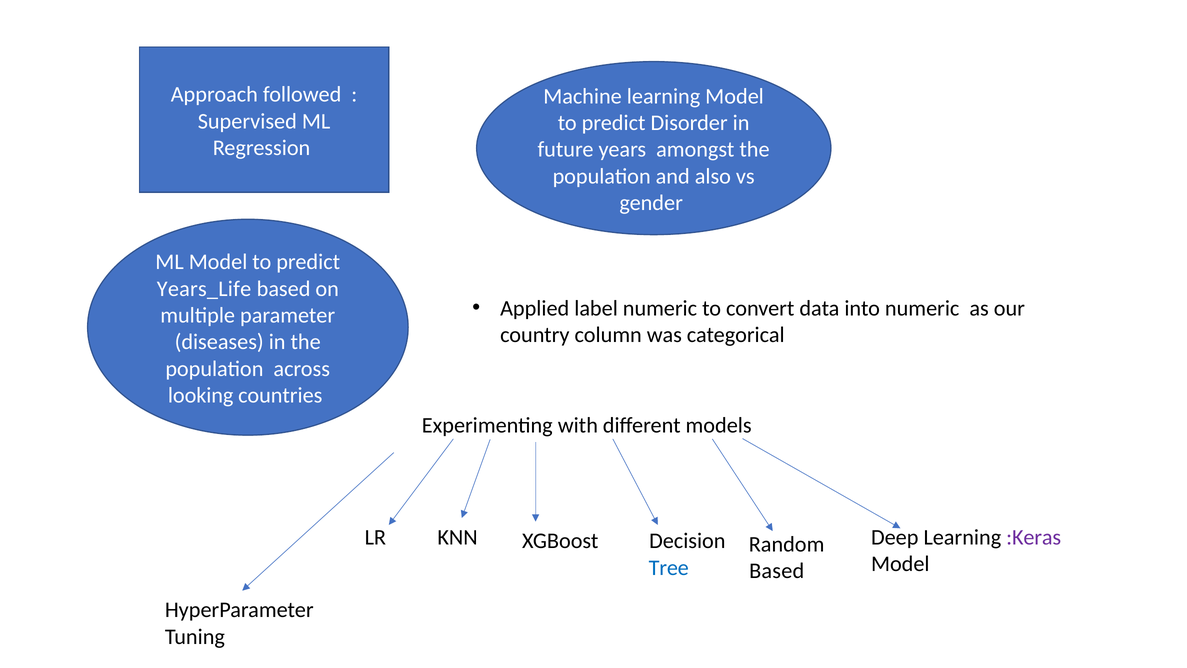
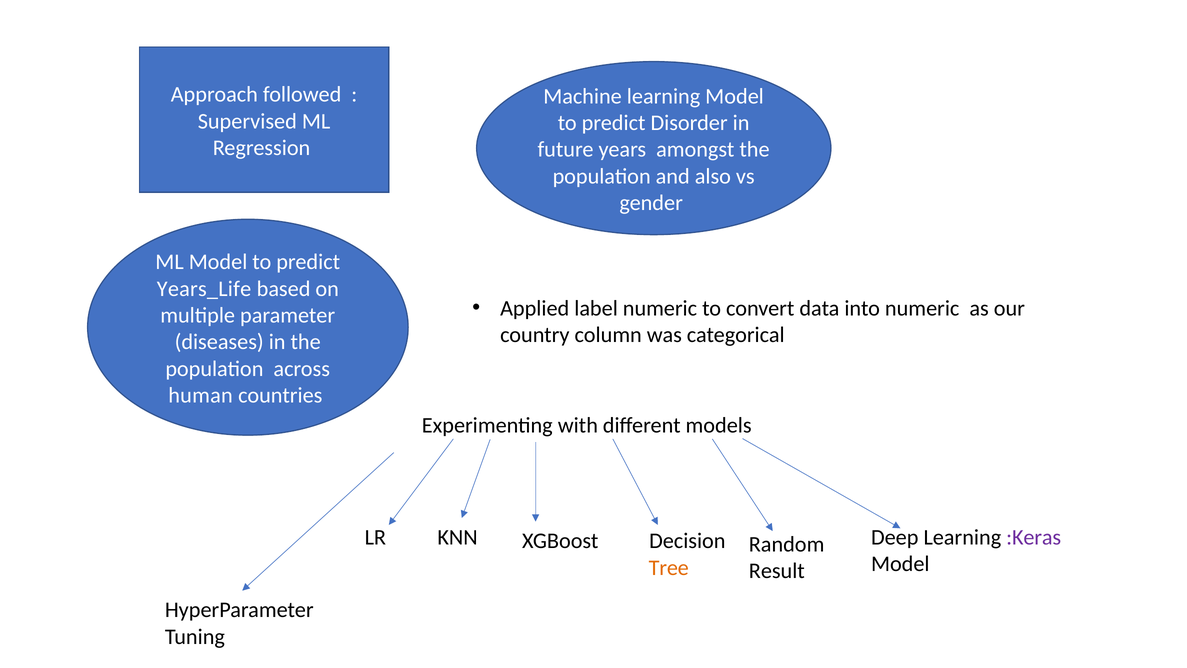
looking: looking -> human (201, 395)
Tree colour: blue -> orange (669, 568)
Based: Based -> Result (777, 571)
